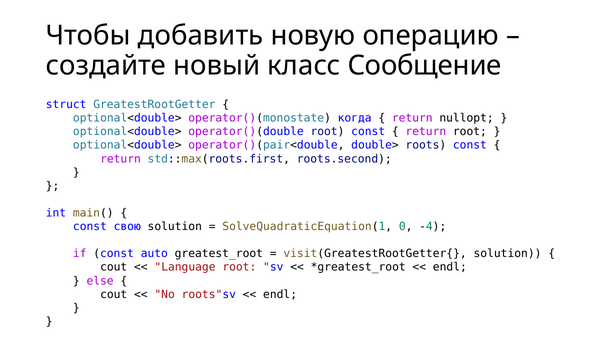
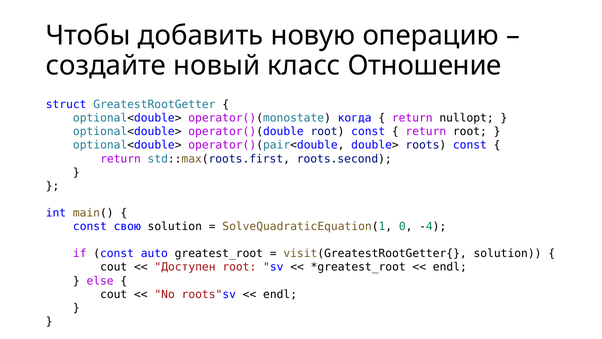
Сообщение: Сообщение -> Отношение (425, 65)
Language: Language -> Доступен (185, 267)
